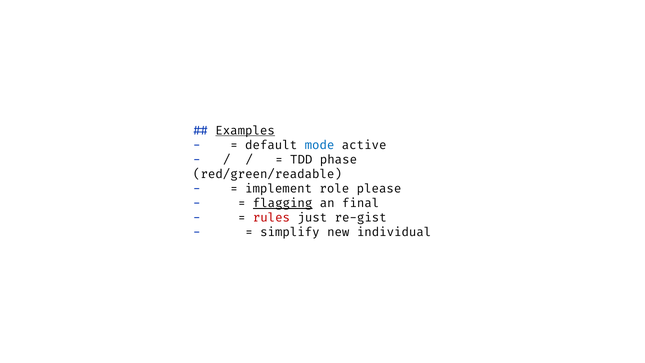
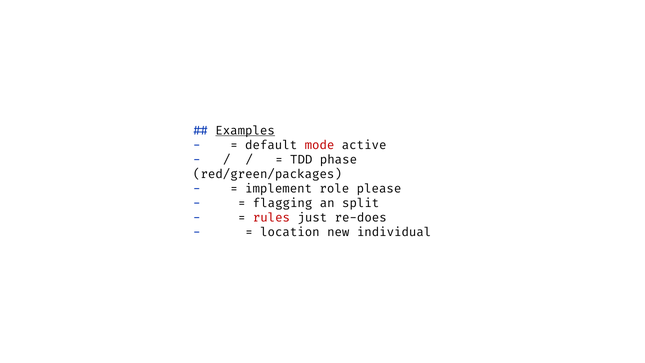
mode colour: blue -> red (320, 145)
red/green/readable: red/green/readable -> red/green/packages (267, 174)
flagging underline: present -> none (283, 203)
final: final -> split (361, 203)
re-gist: re-gist -> re-does (361, 218)
simplify: simplify -> location (290, 232)
